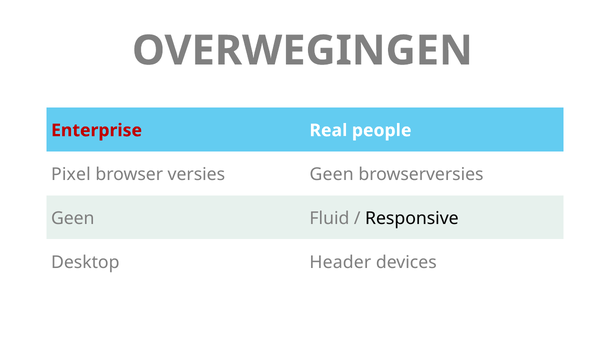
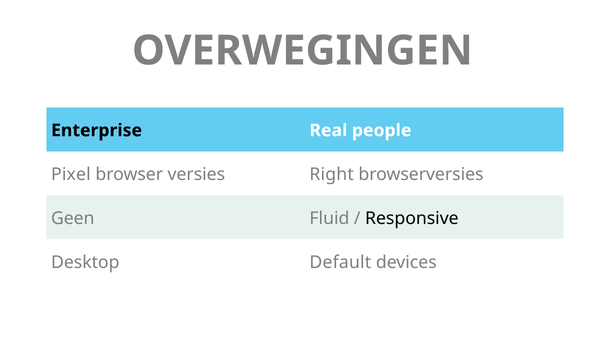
Enterprise colour: red -> black (97, 131)
versies Geen: Geen -> Right (332, 175)
Header: Header -> Default (340, 262)
